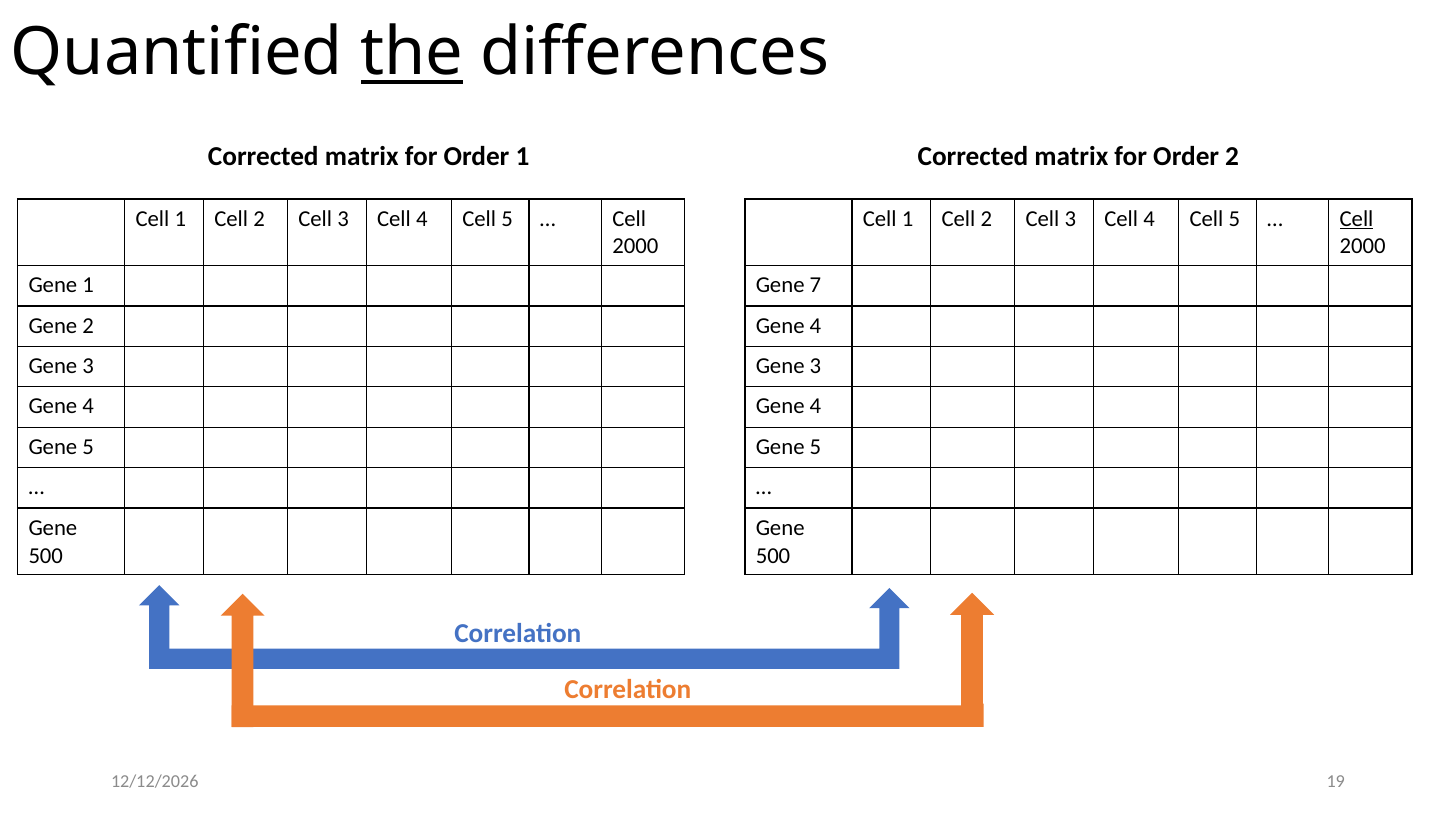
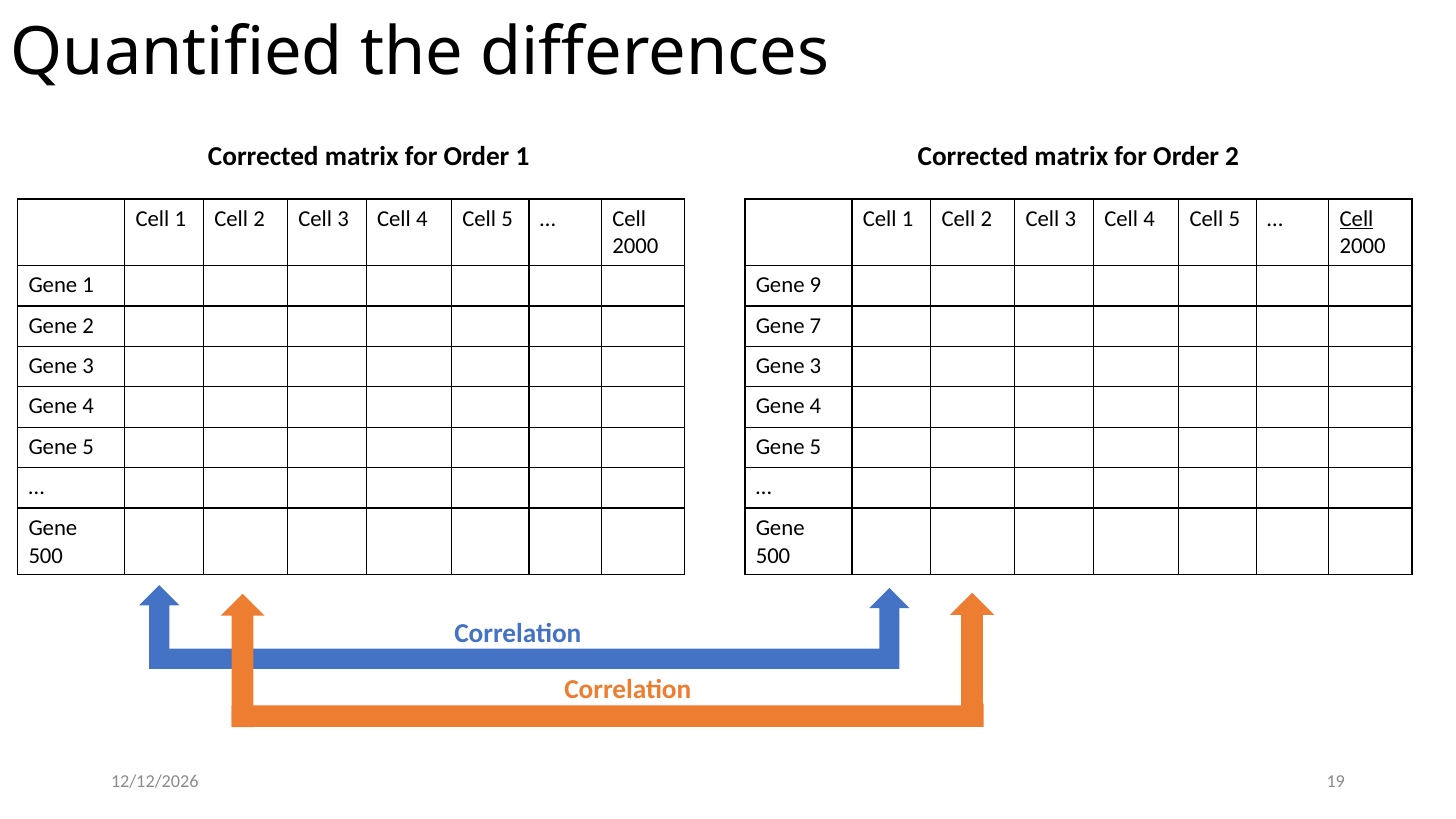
the underline: present -> none (412, 53)
7: 7 -> 9 (815, 285)
4: 4 -> 7 (815, 326)
